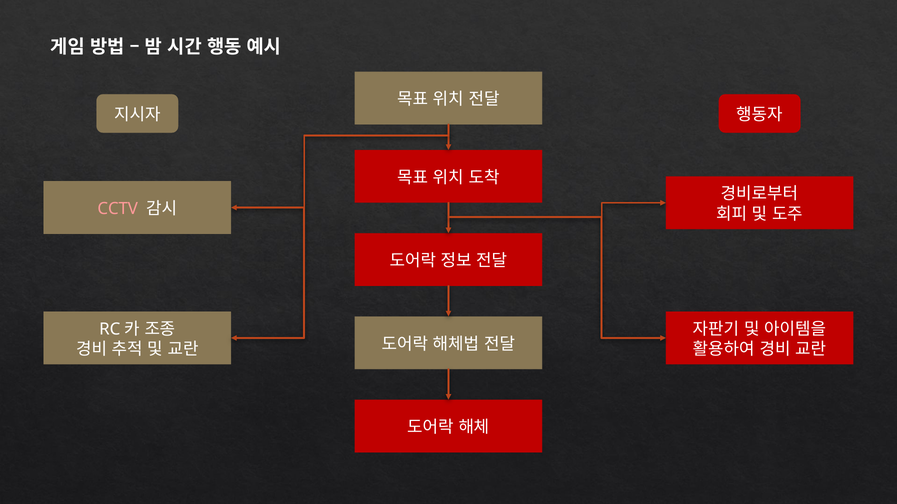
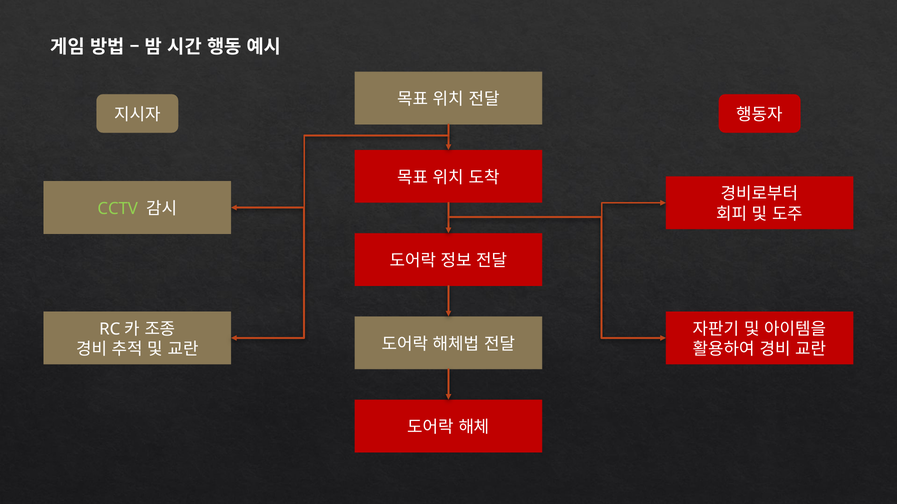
CCTV colour: pink -> light green (118, 209)
